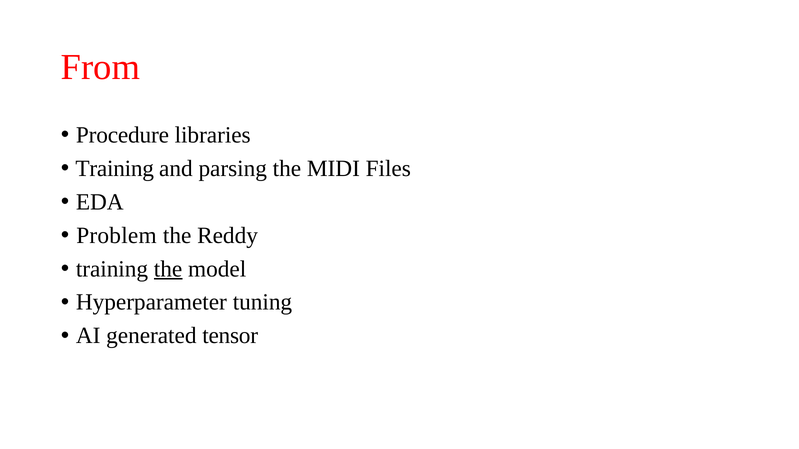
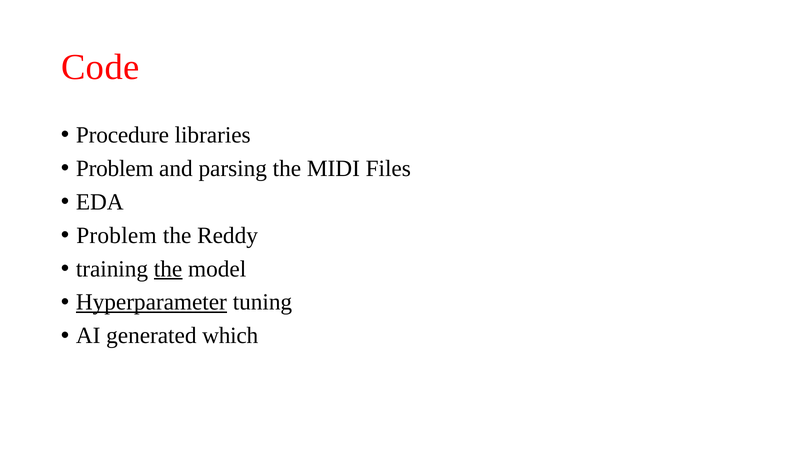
From: From -> Code (100, 67)
Training: Training -> Problem (115, 169)
Hyperparameter underline: none -> present (151, 303)
tensor: tensor -> which (230, 336)
